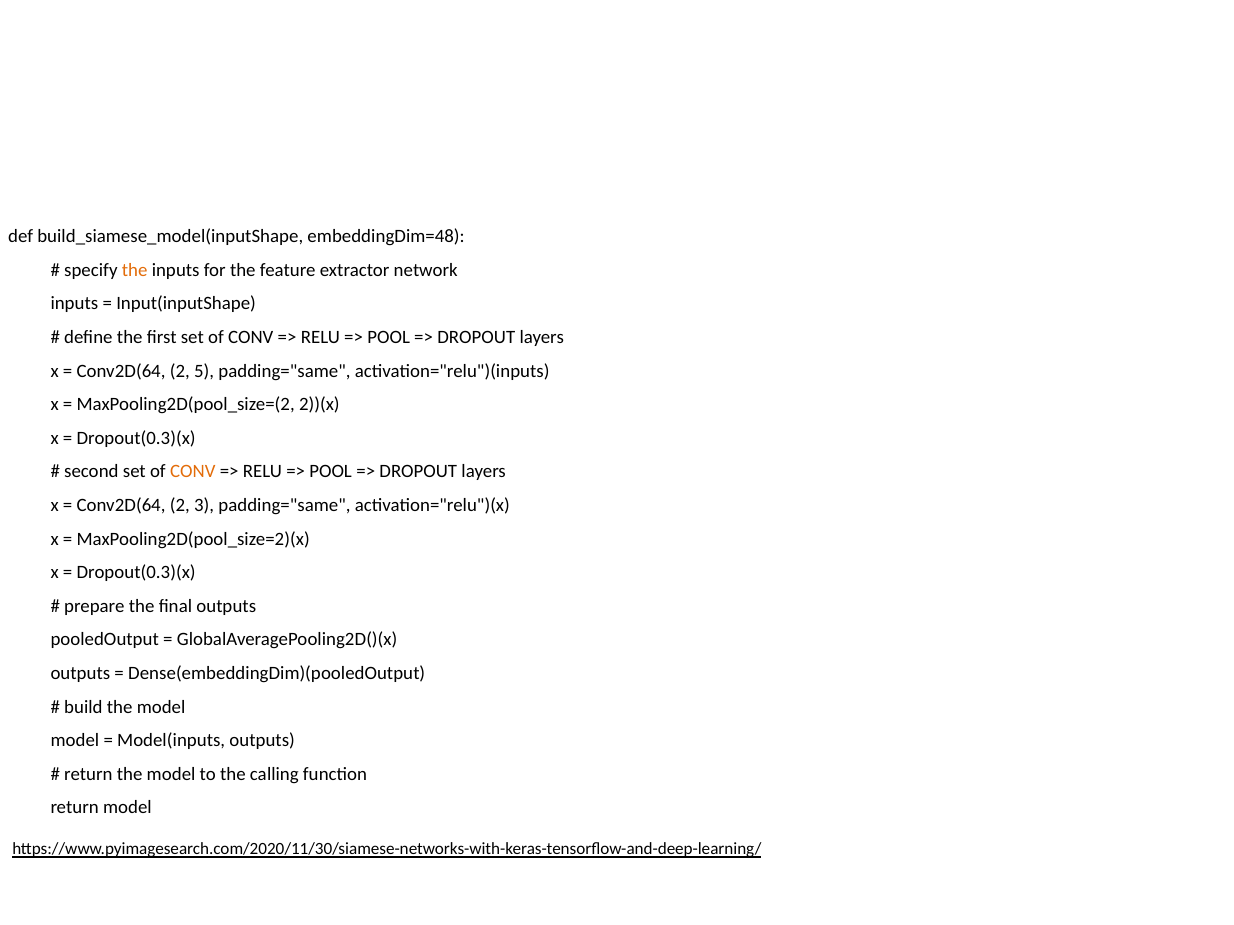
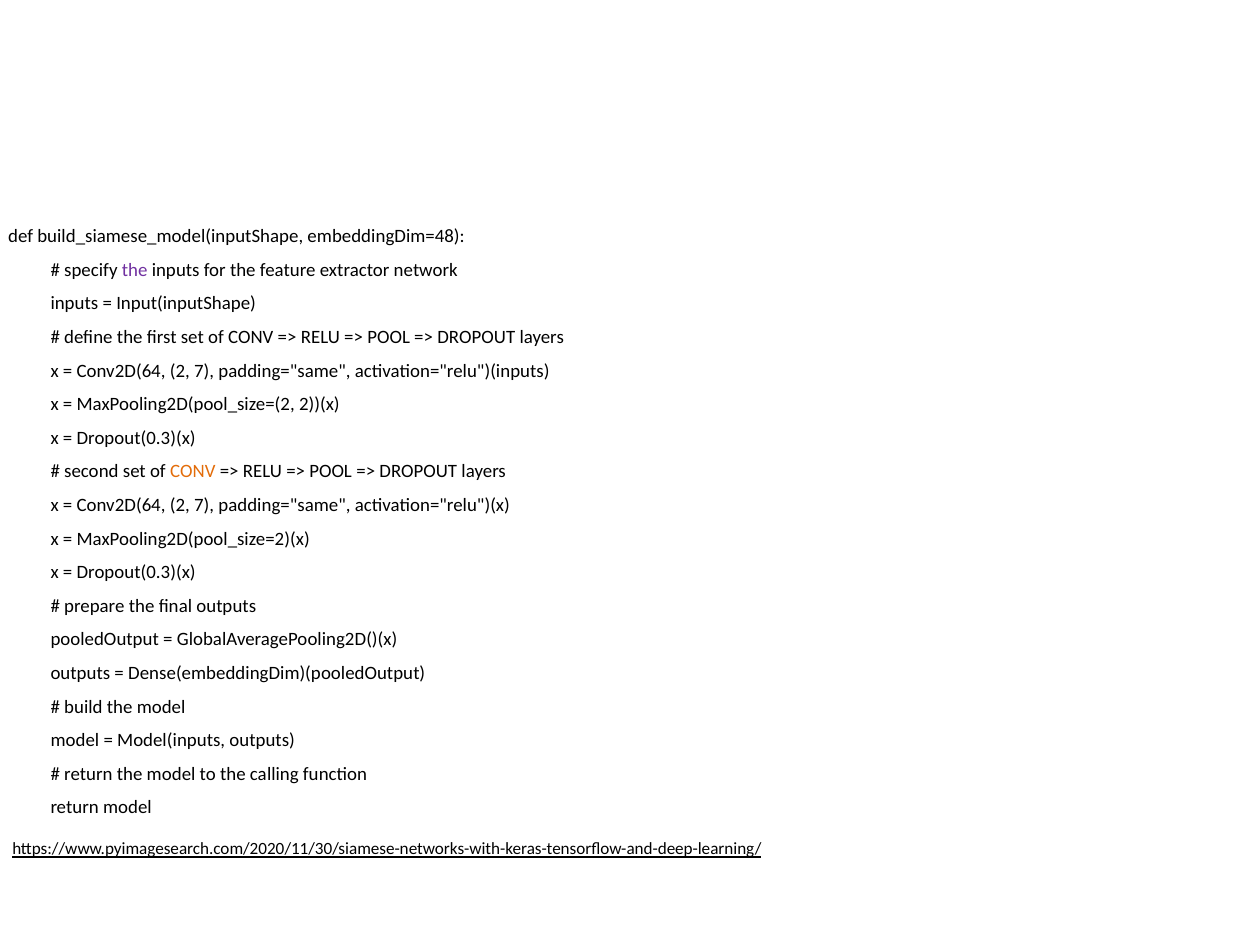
the colour: orange -> purple (135, 270)
5: 5 -> 7 (204, 371)
3: 3 -> 7 (204, 506)
